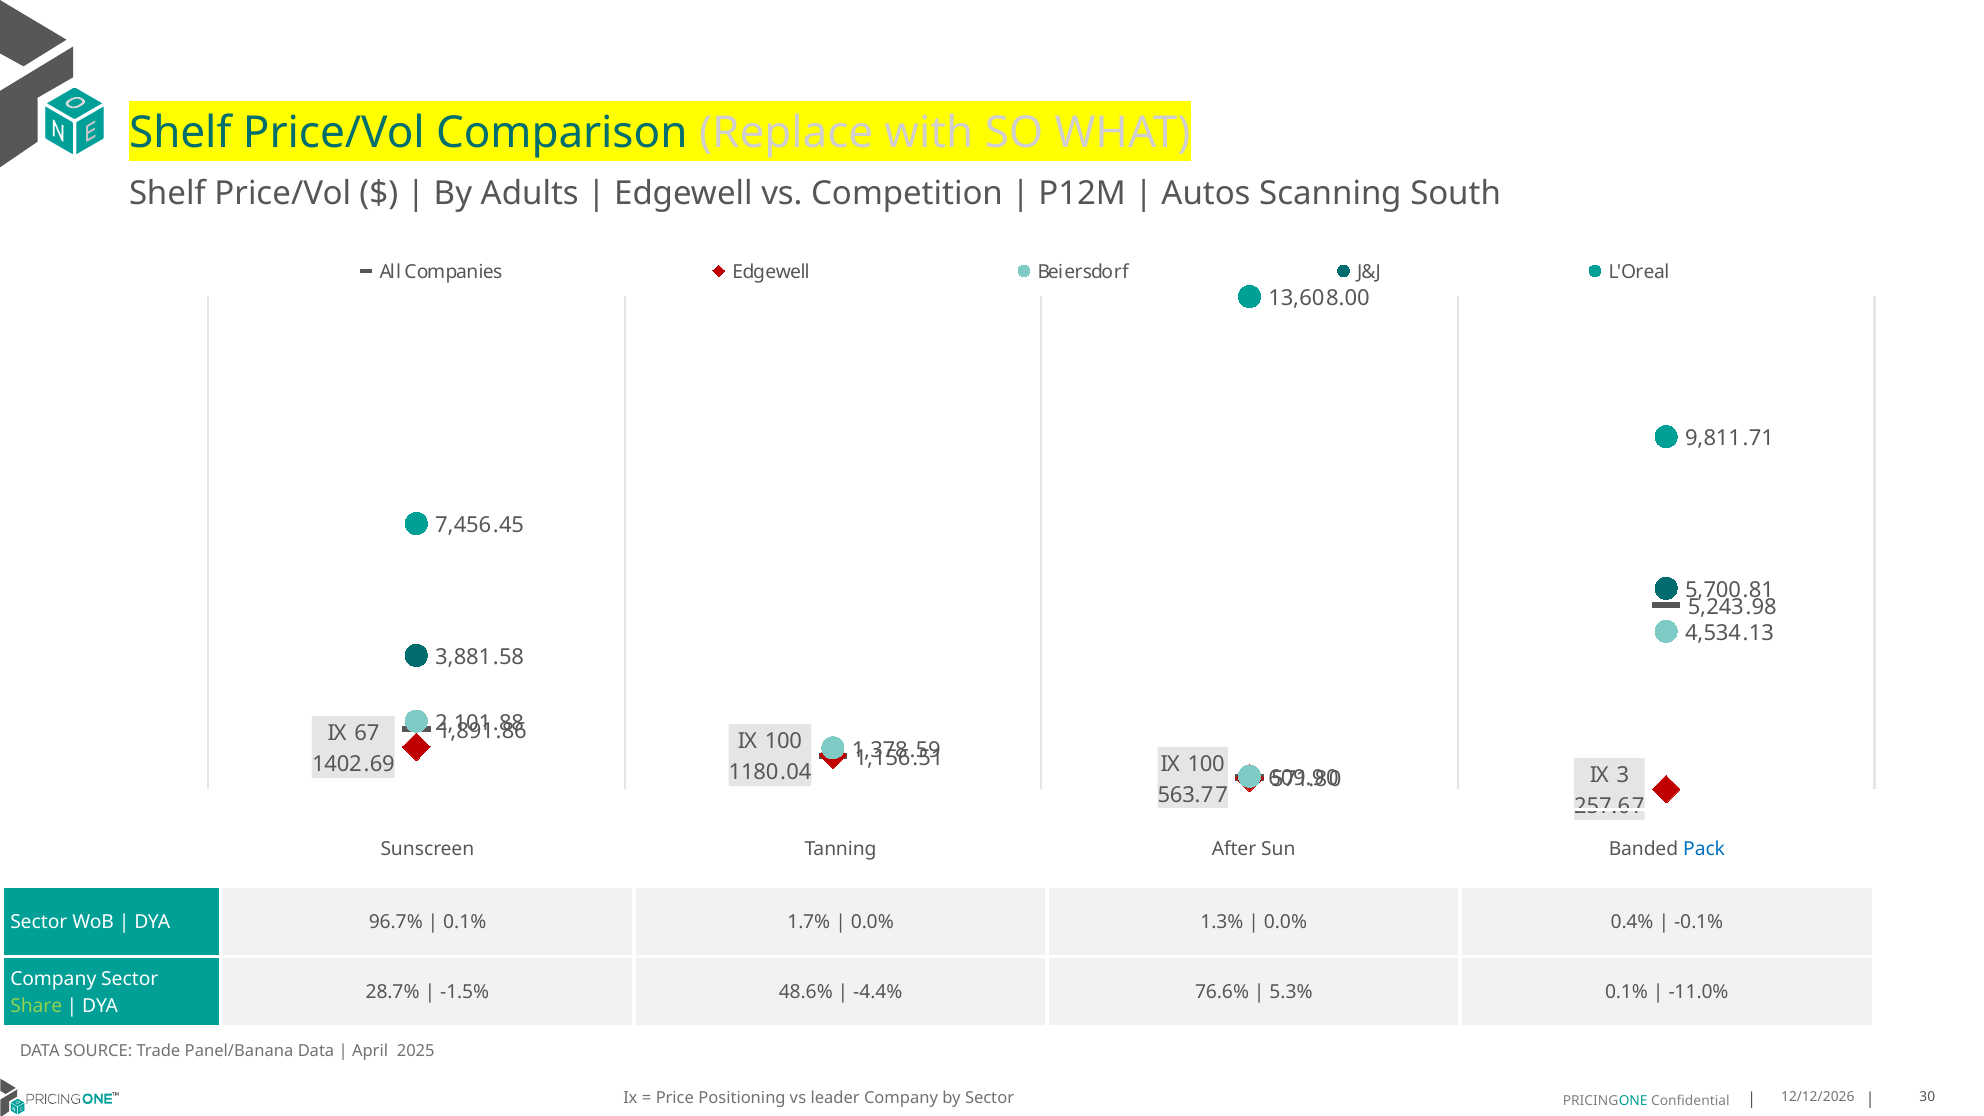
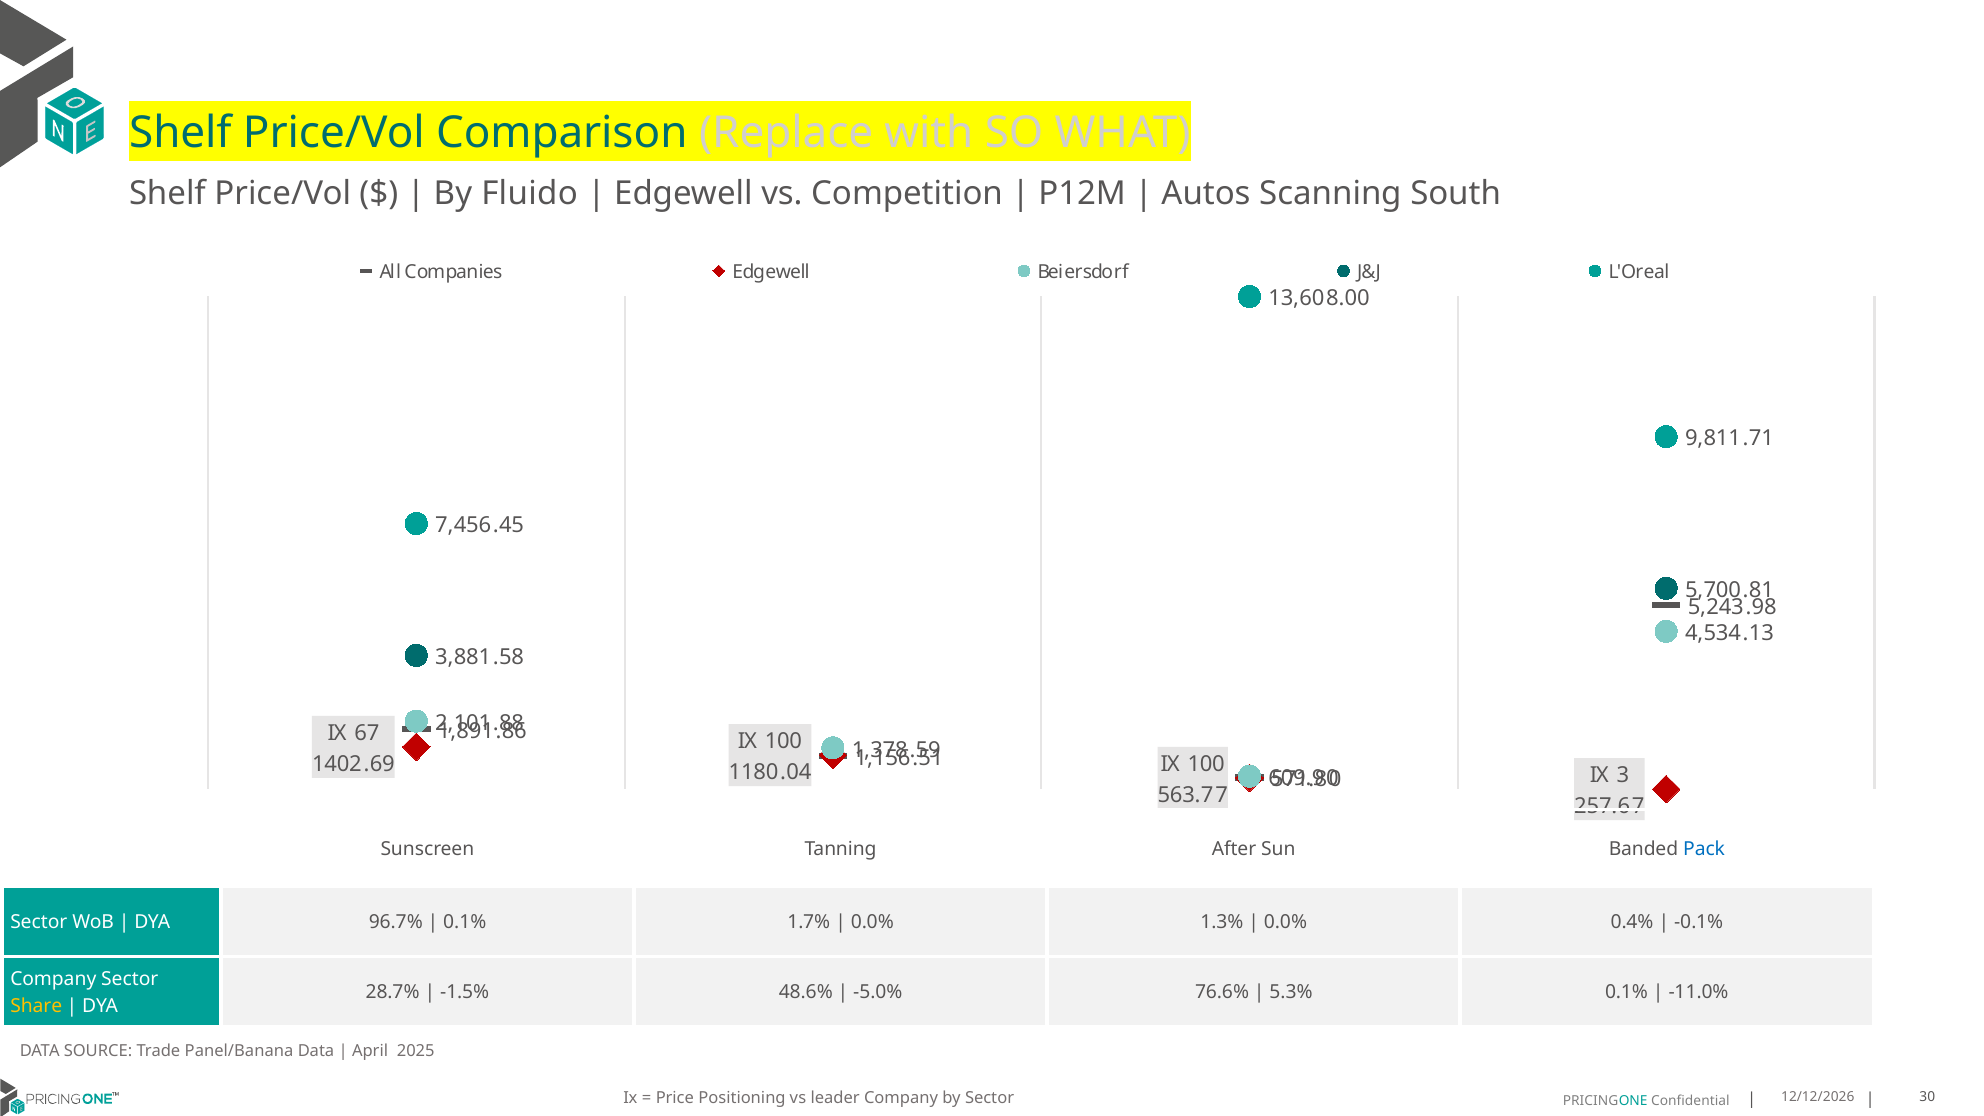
Adults: Adults -> Fluido (530, 193)
-4.4%: -4.4% -> -5.0% (878, 993)
Share colour: light green -> yellow (36, 1006)
